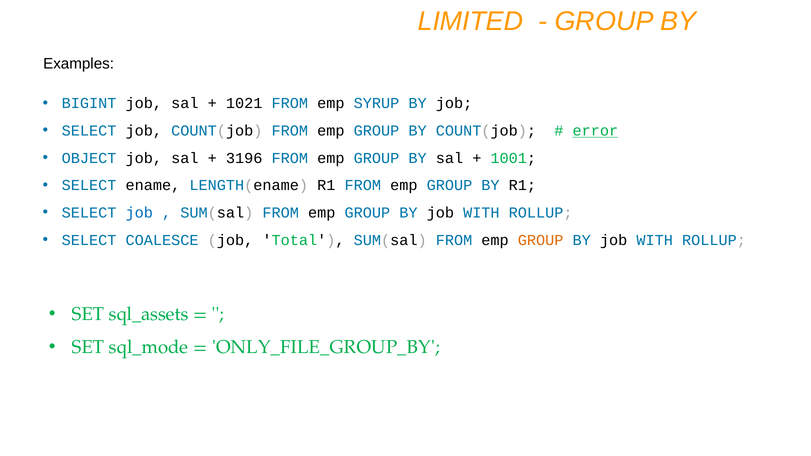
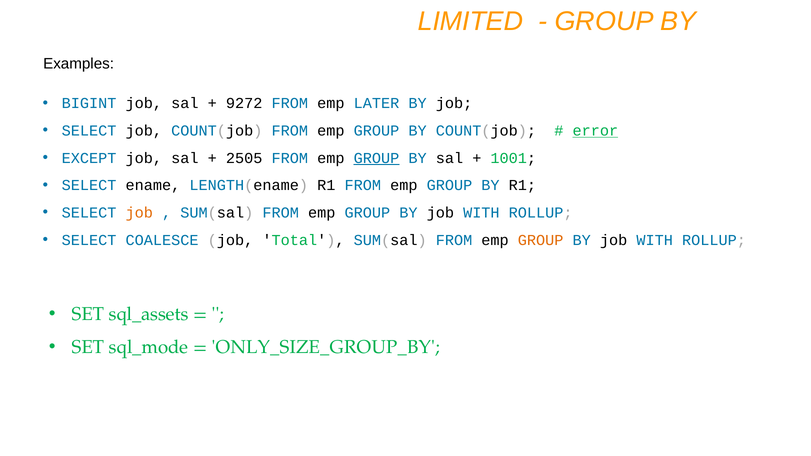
1021: 1021 -> 9272 (244, 103)
SYRUP: SYRUP -> LATER (376, 103)
OBJECT: OBJECT -> EXCEPT (89, 158)
3196: 3196 -> 2505 (244, 158)
GROUP underline: none -> present (376, 158)
job colour: blue -> orange (139, 213)
ONLY_FILE_GROUP_BY: ONLY_FILE_GROUP_BY -> ONLY_SIZE_GROUP_BY (326, 347)
